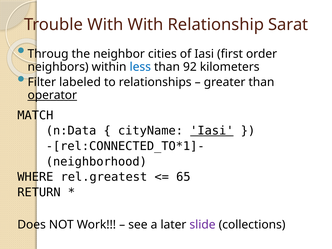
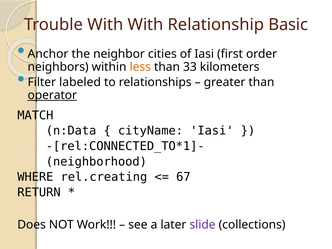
Sarat: Sarat -> Basic (288, 25)
Throug: Throug -> Anchor (48, 54)
less colour: blue -> orange (140, 67)
92: 92 -> 33 (190, 67)
Iasi underline: present -> none (212, 131)
rel.greatest: rel.greatest -> rel.creating (104, 177)
65: 65 -> 67 (183, 177)
